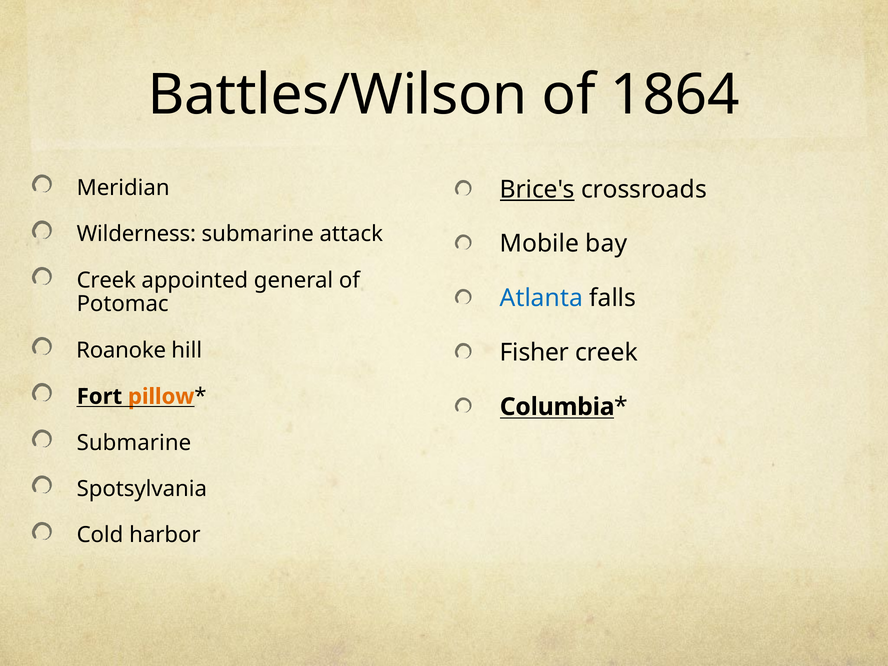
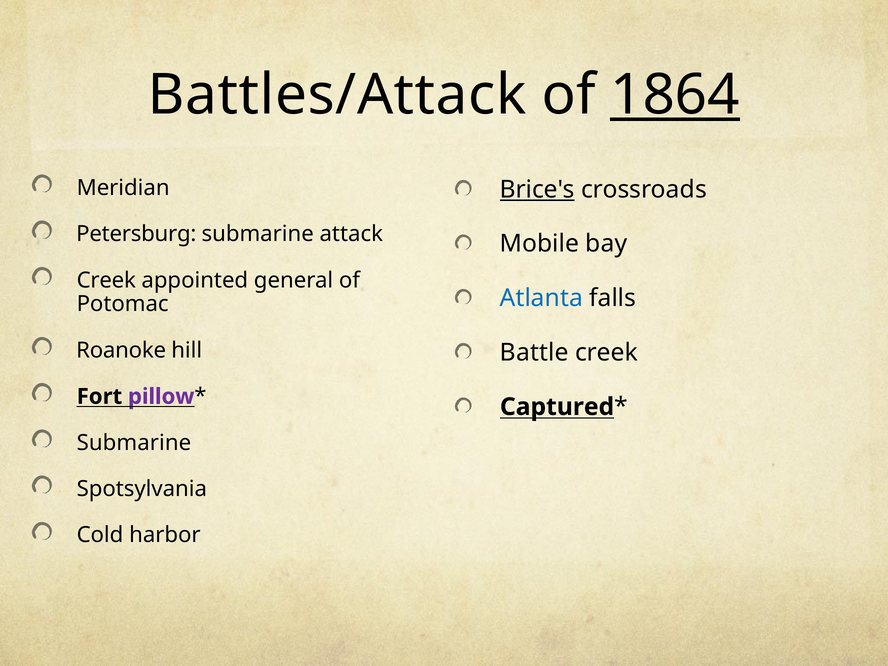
Battles/Wilson: Battles/Wilson -> Battles/Attack (337, 95)
1864 underline: none -> present (675, 95)
Wilderness: Wilderness -> Petersburg (136, 234)
Fisher: Fisher -> Battle (534, 353)
pillow colour: orange -> purple (161, 397)
Columbia: Columbia -> Captured (557, 407)
